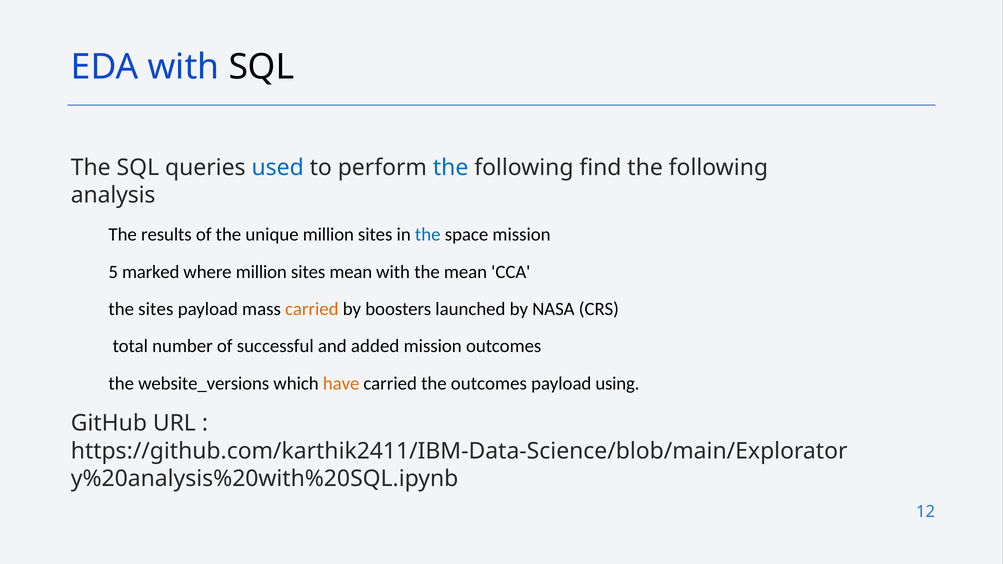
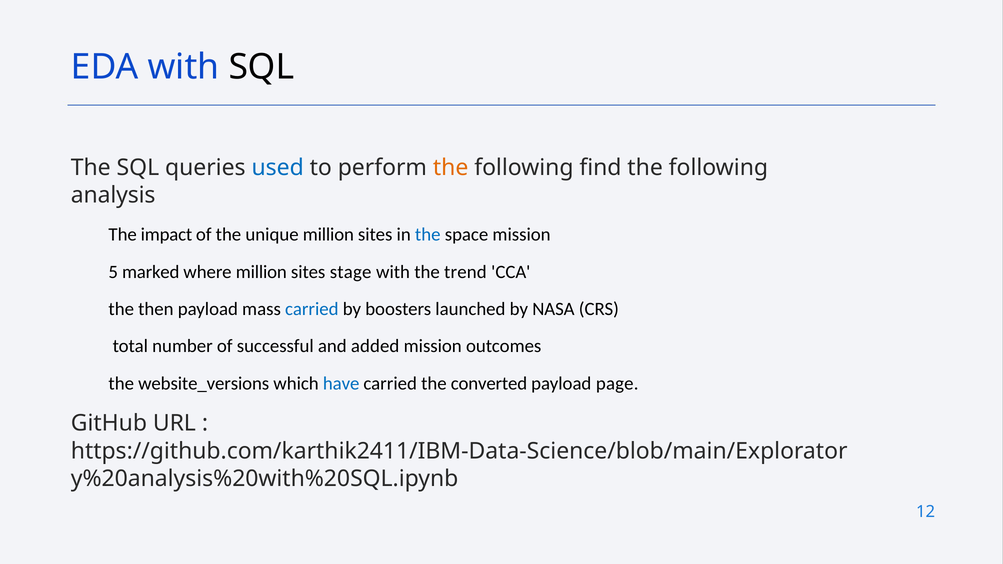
the colour: blue -> orange (451, 168)
results: results -> impact (166, 235)
sites mean: mean -> stage (351, 272)
the mean: mean -> trend (465, 272)
the sites: sites -> then (156, 309)
carried colour: orange -> blue (312, 309)
have colour: orange -> blue (341, 384)
the outcomes: outcomes -> converted (489, 384)
using: using -> page (617, 384)
